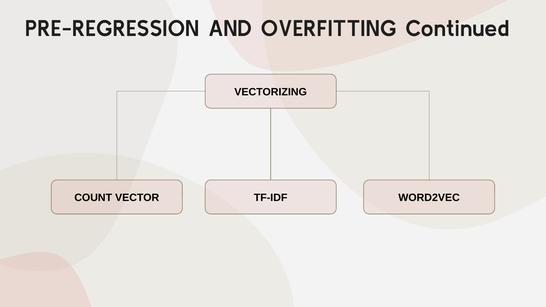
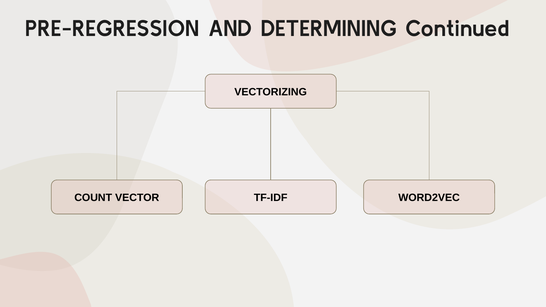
OVERFITTING: OVERFITTING -> DETERMINING (329, 29)
